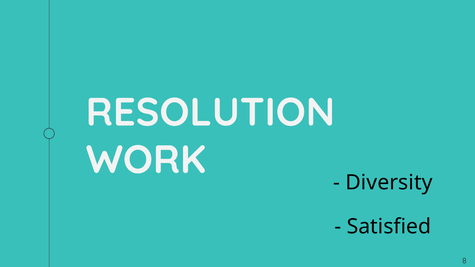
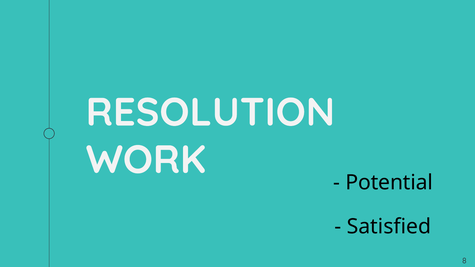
Diversity: Diversity -> Potential (389, 183)
